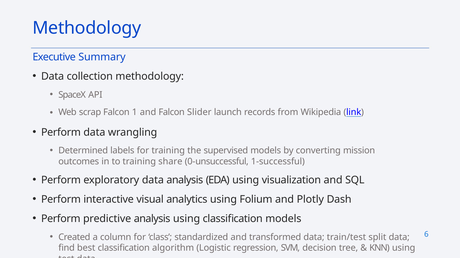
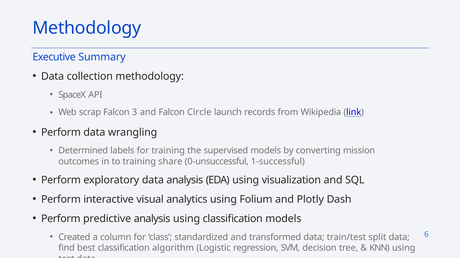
1: 1 -> 3 (135, 113)
Slider: Slider -> Circle (199, 113)
